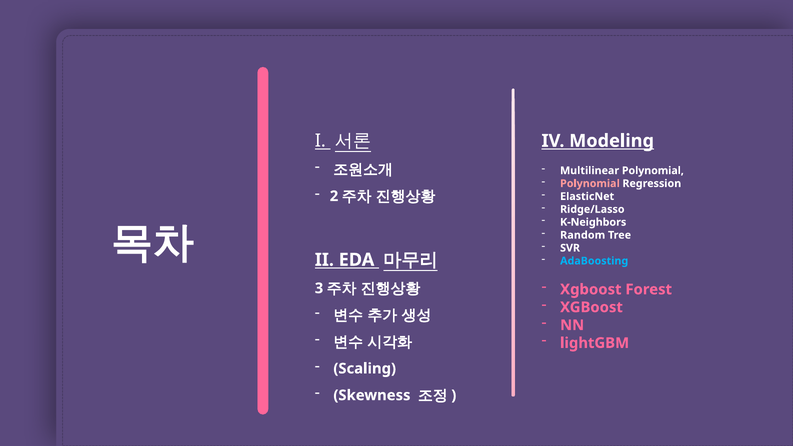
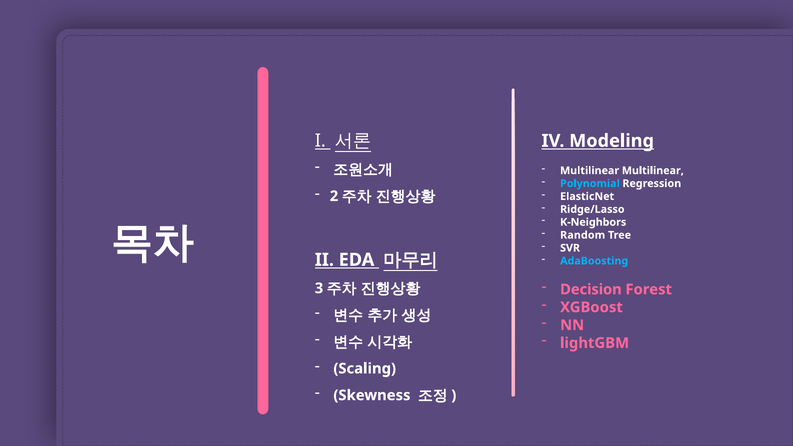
Multilinear Polynomial: Polynomial -> Multilinear (653, 171)
Polynomial colour: pink -> light blue (590, 184)
Xgboost: Xgboost -> Decision (591, 289)
